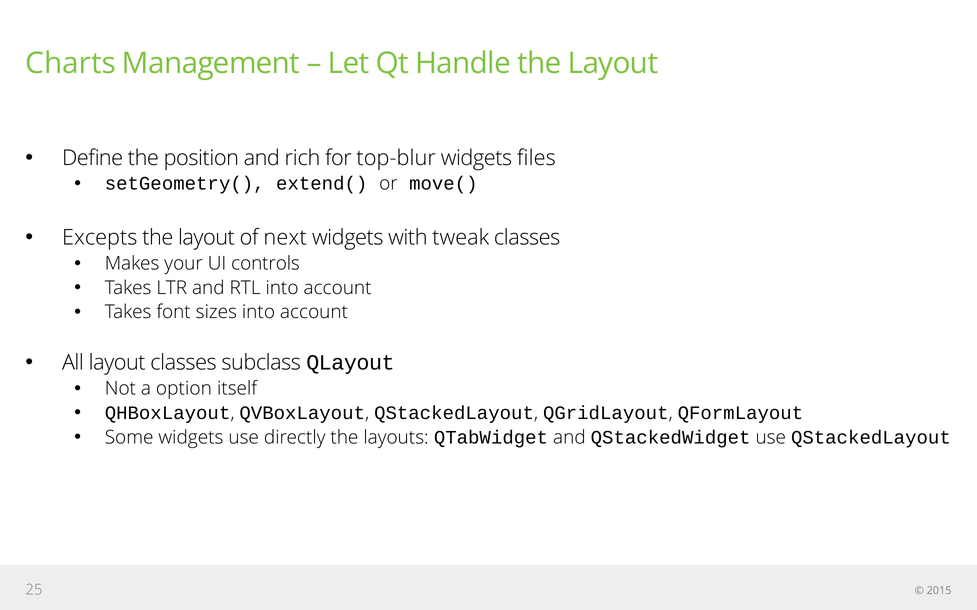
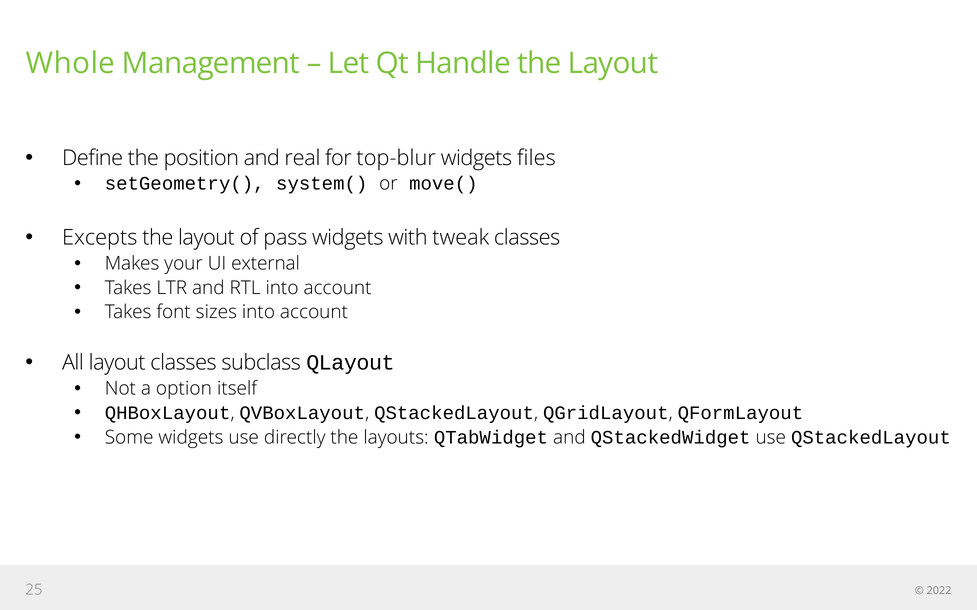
Charts: Charts -> Whole (70, 63)
rich: rich -> real (302, 158)
extend(: extend( -> system( (322, 184)
next: next -> pass (285, 238)
controls: controls -> external (266, 264)
2015: 2015 -> 2022 (939, 591)
